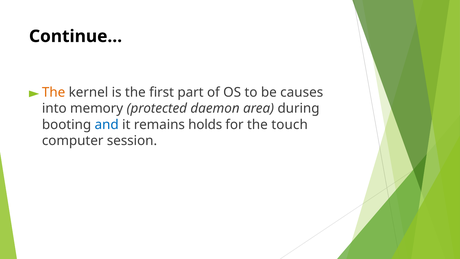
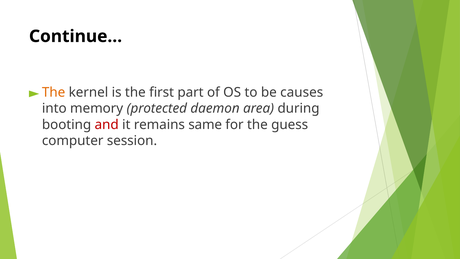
and colour: blue -> red (107, 124)
holds: holds -> same (205, 124)
touch: touch -> guess (290, 124)
